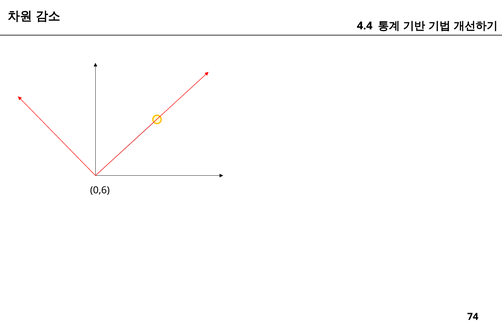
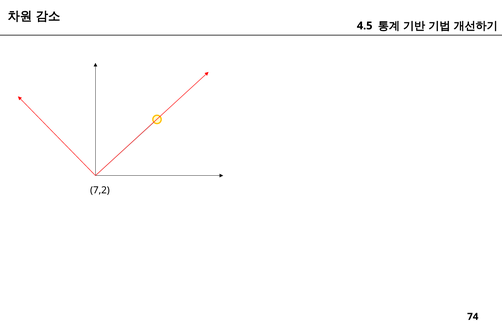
4.4: 4.4 -> 4.5 (365, 26)
0,6: 0,6 -> 7,2 (100, 190)
